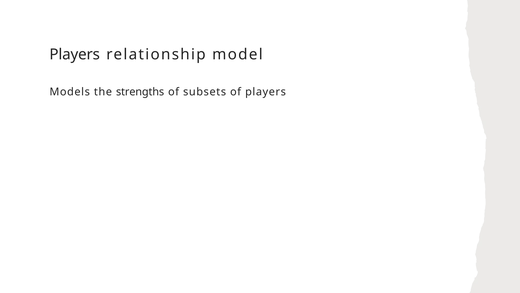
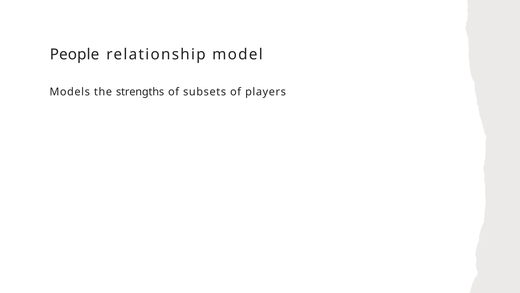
Players: Players -> People (75, 54)
